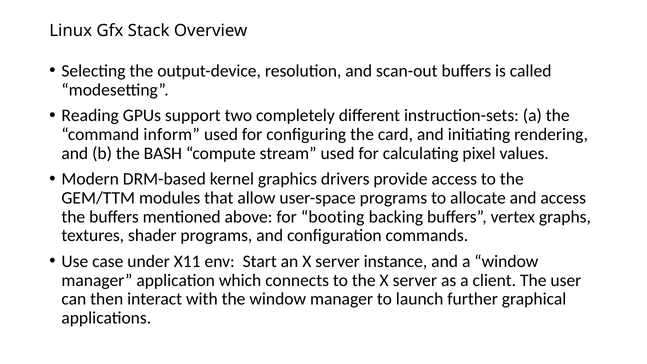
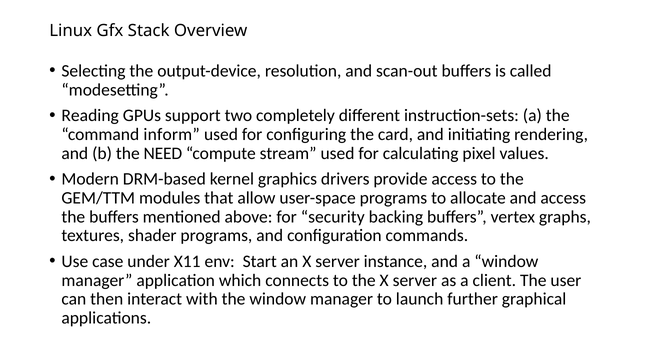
BASH: BASH -> NEED (163, 153)
booting: booting -> security (333, 217)
